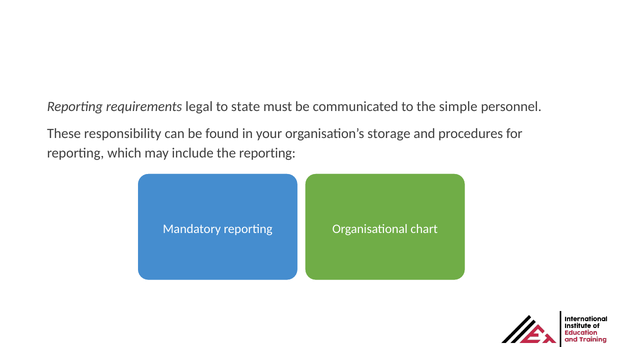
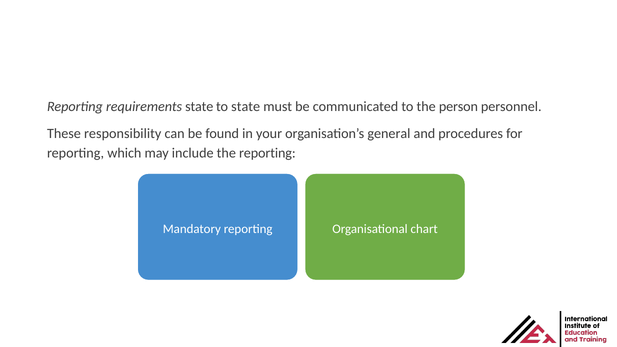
requirements legal: legal -> state (199, 107)
simple: simple -> person (458, 107)
storage: storage -> general (389, 134)
